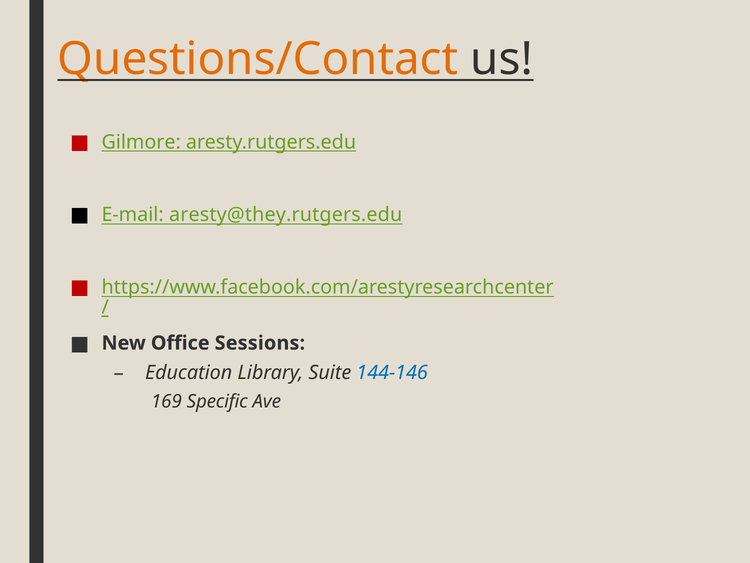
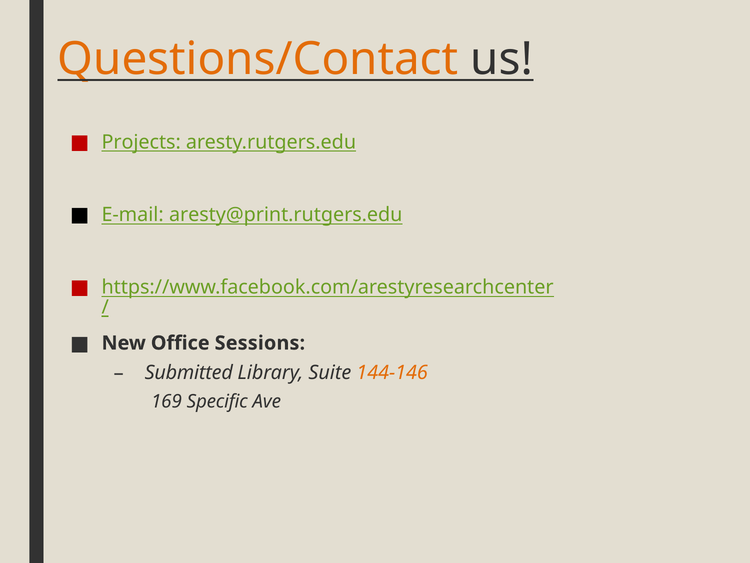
Gilmore: Gilmore -> Projects (141, 142)
aresty@they.rutgers.edu: aresty@they.rutgers.edu -> aresty@print.rutgers.edu (286, 215)
Education: Education -> Submitted (189, 372)
144-146 colour: blue -> orange (392, 372)
